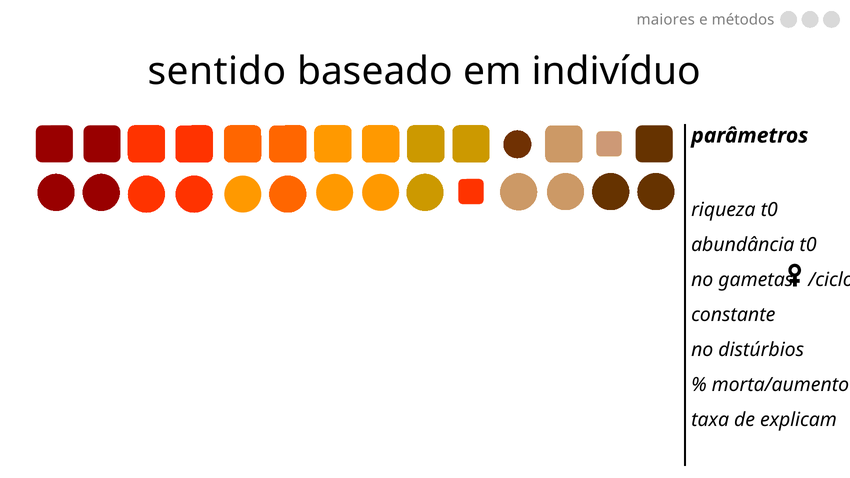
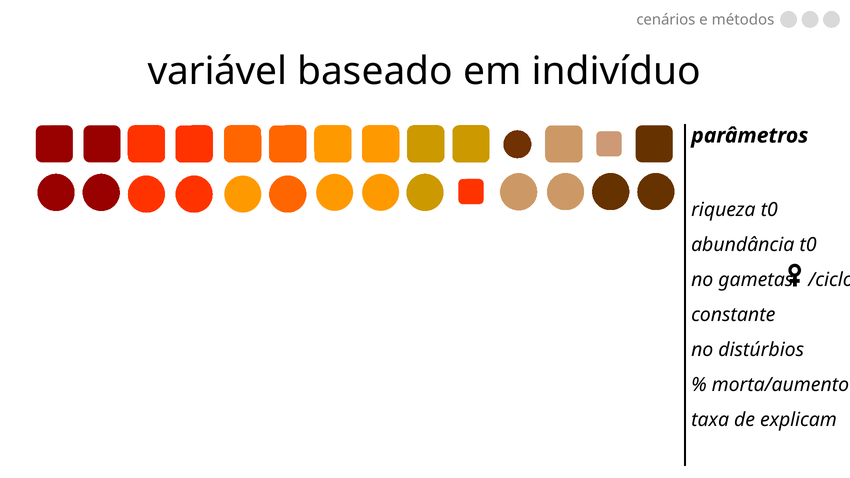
maiores: maiores -> cenários (666, 20)
sentido: sentido -> variável (217, 71)
